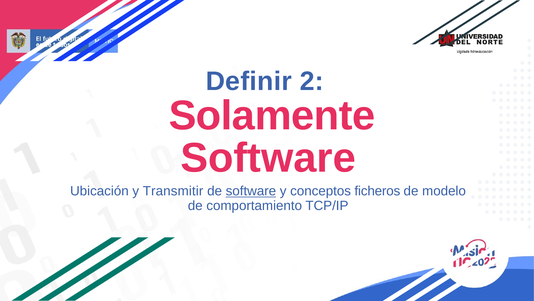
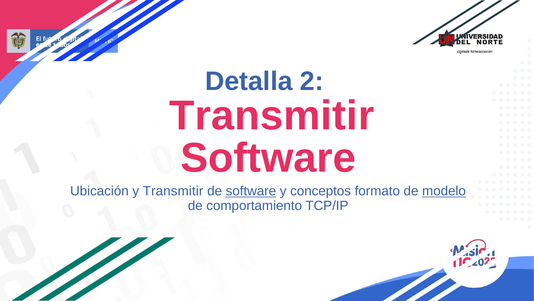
Definir: Definir -> Detalla (249, 81)
Solamente: Solamente -> Transmitir (272, 115)
ficheros: ficheros -> formato (377, 191)
modelo underline: none -> present (444, 191)
